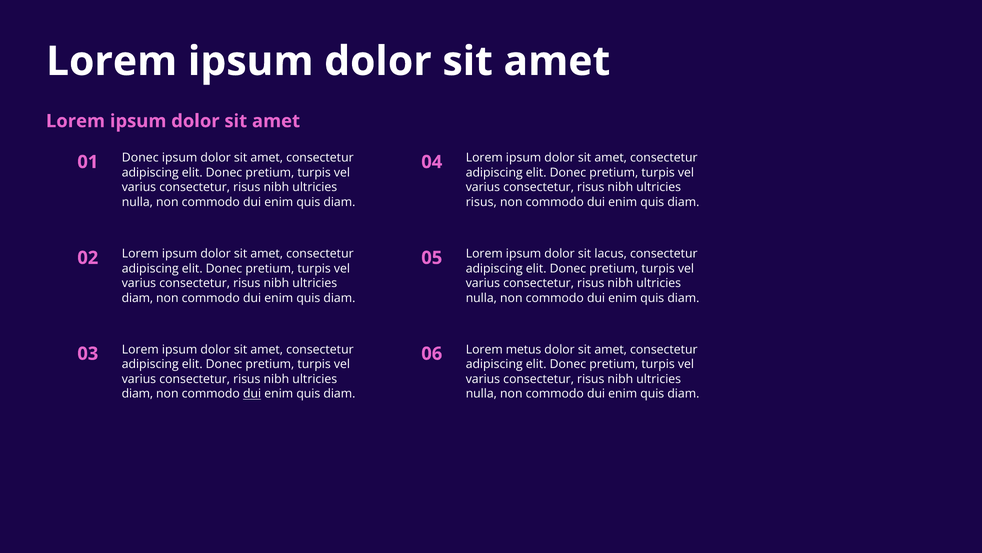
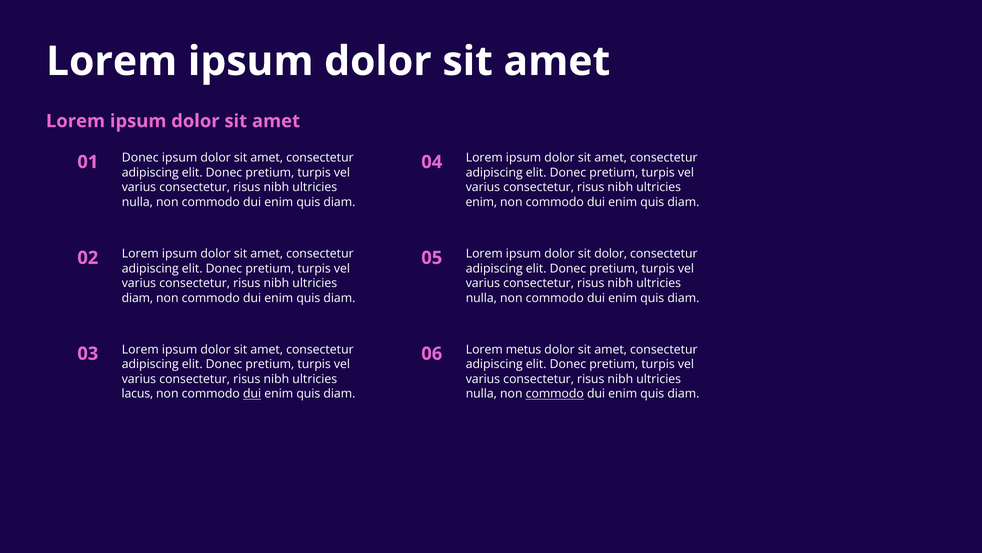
risus: risus -> enim (481, 202)
sit lacus: lacus -> dolor (611, 253)
diam: diam -> lacus (137, 393)
commodo underline: none -> present (555, 393)
